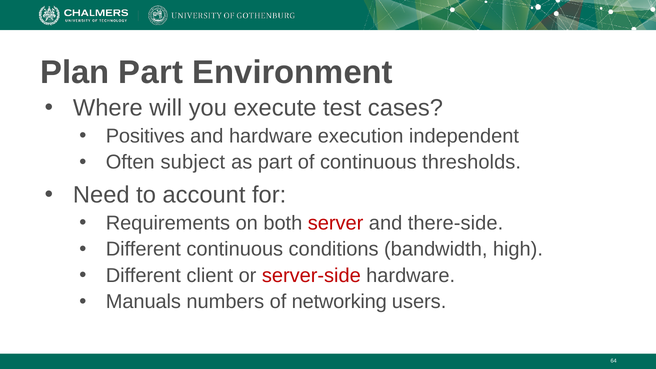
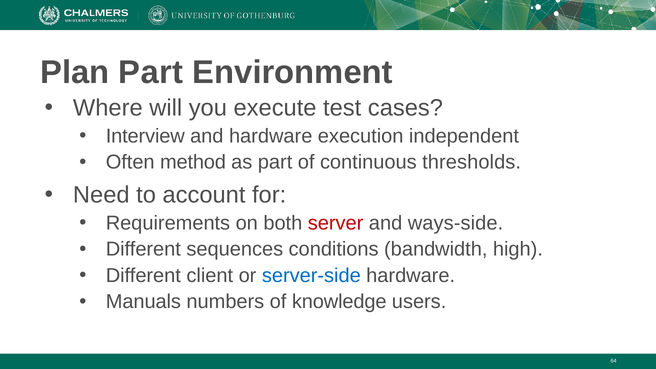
Positives: Positives -> Interview (145, 136)
subject: subject -> method (193, 162)
there-side: there-side -> ways-side (455, 223)
Different continuous: continuous -> sequences (235, 249)
server-side colour: red -> blue (311, 276)
networking: networking -> knowledge (339, 302)
